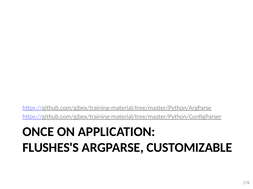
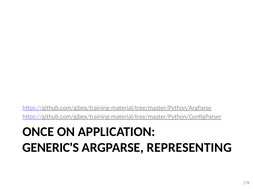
FLUSHES'S: FLUSHES'S -> GENERIC'S (51, 148)
CUSTOMIZABLE: CUSTOMIZABLE -> REPRESENTING (189, 148)
